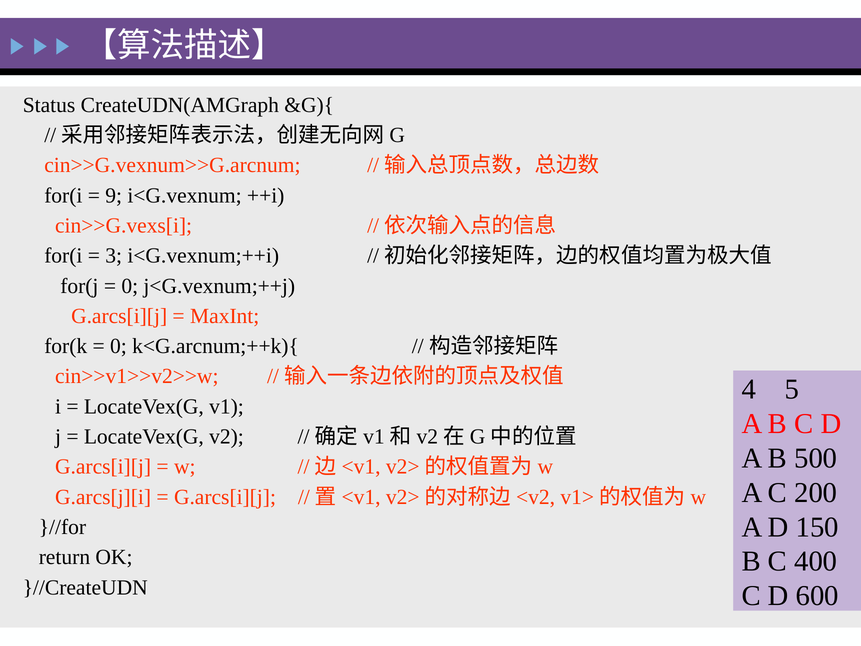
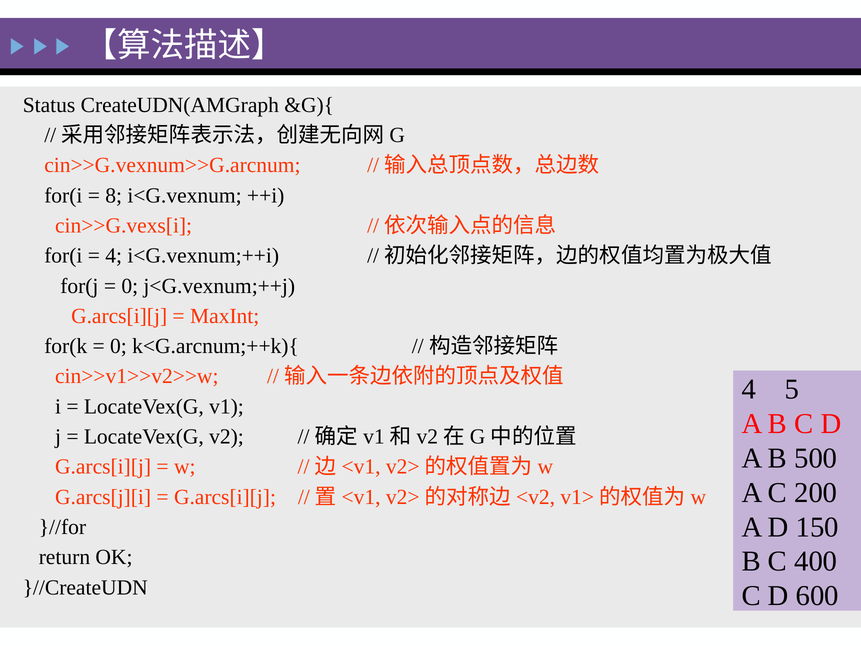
9: 9 -> 8 (114, 195)
3: 3 -> 4 (114, 256)
